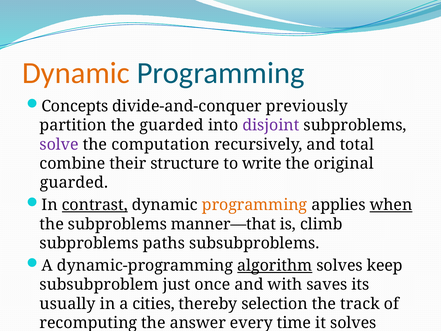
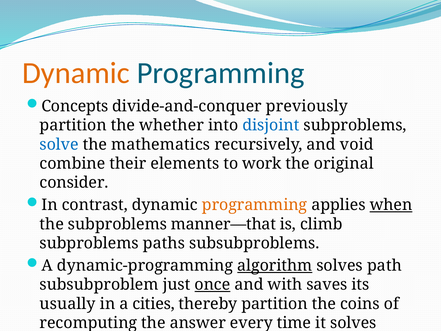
the guarded: guarded -> whether (172, 125)
disjoint colour: purple -> blue (271, 125)
solve colour: purple -> blue (59, 144)
computation: computation -> mathematics (161, 144)
total: total -> void (357, 144)
structure: structure -> elements (185, 163)
write: write -> work (262, 163)
guarded: guarded -> consider (74, 183)
contrast underline: present -> none (95, 205)
keep: keep -> path (385, 265)
once underline: none -> present (212, 284)
thereby selection: selection -> partition (275, 304)
track: track -> coins (360, 304)
